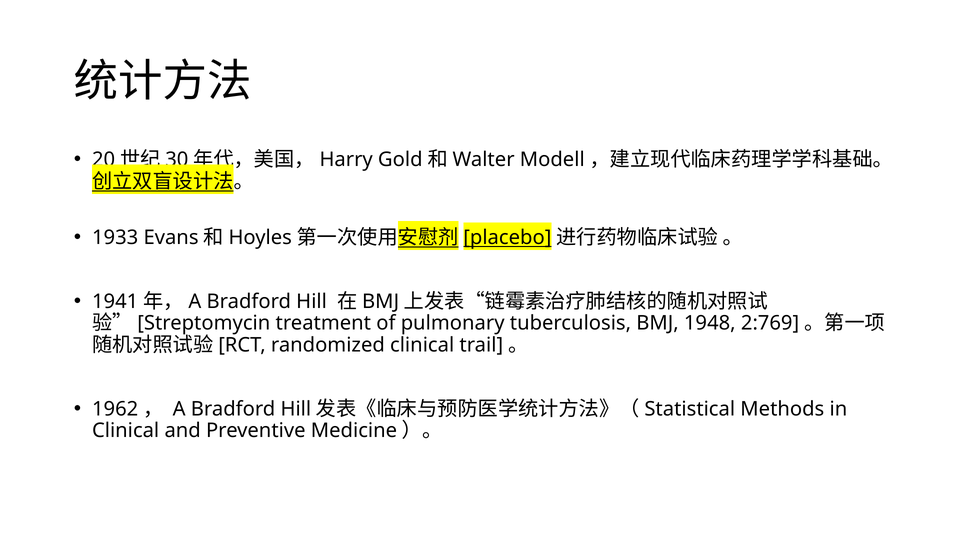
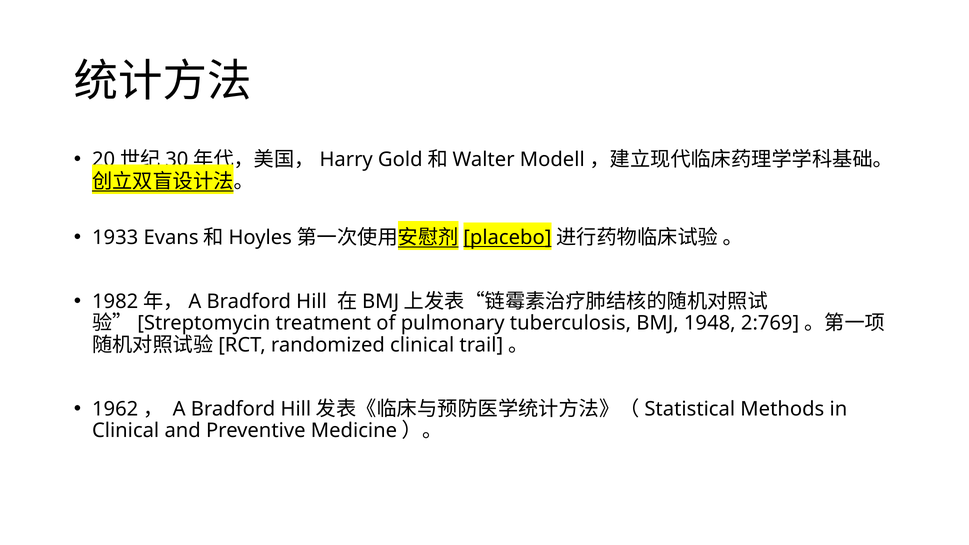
1941: 1941 -> 1982 (115, 301)
